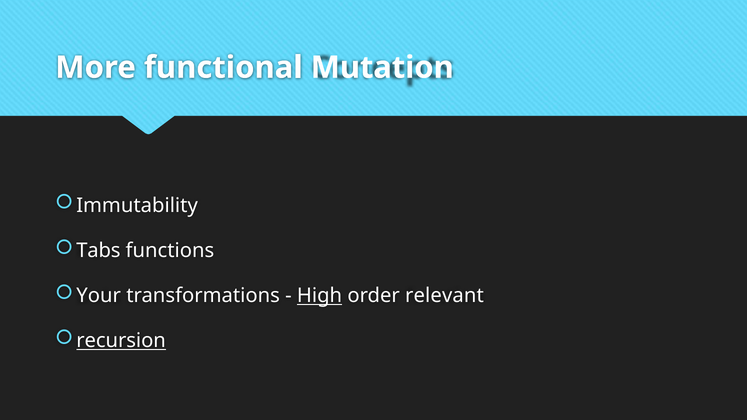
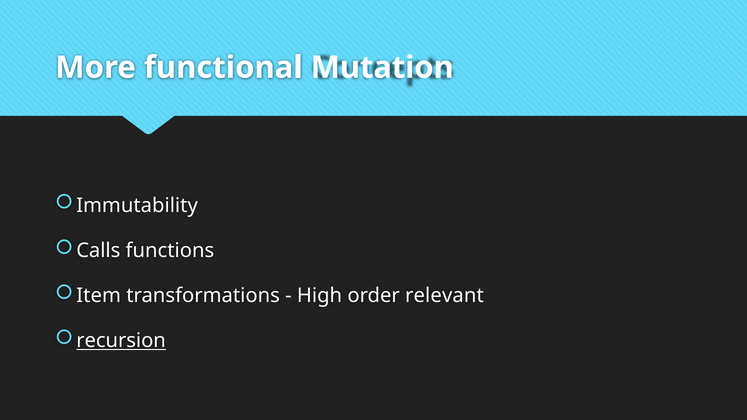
Tabs: Tabs -> Calls (98, 251)
Your: Your -> Item (99, 296)
High underline: present -> none (320, 296)
